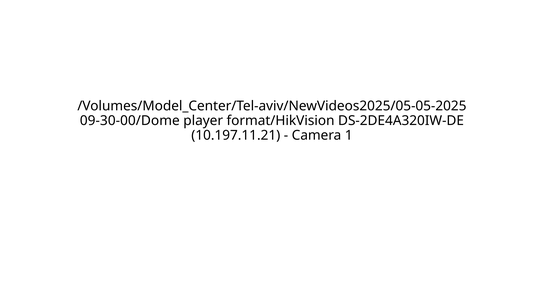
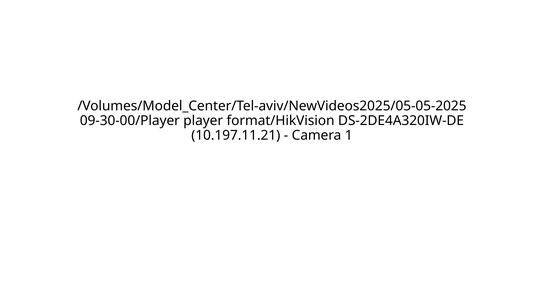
09-30-00/Dome: 09-30-00/Dome -> 09-30-00/Player (130, 121)
